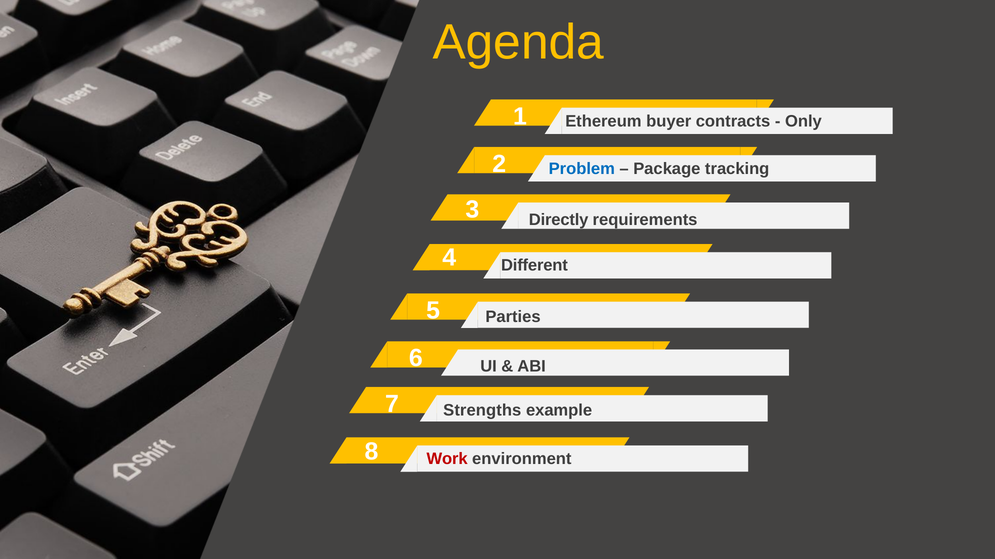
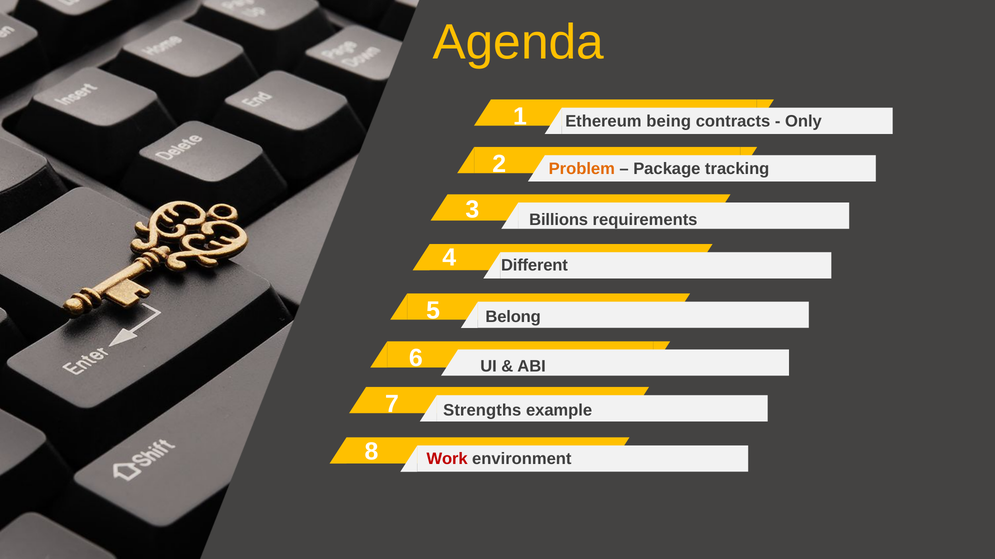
buyer: buyer -> being (669, 121)
Problem colour: blue -> orange (582, 169)
Directly: Directly -> Billions (559, 220)
Parties: Parties -> Belong (513, 317)
